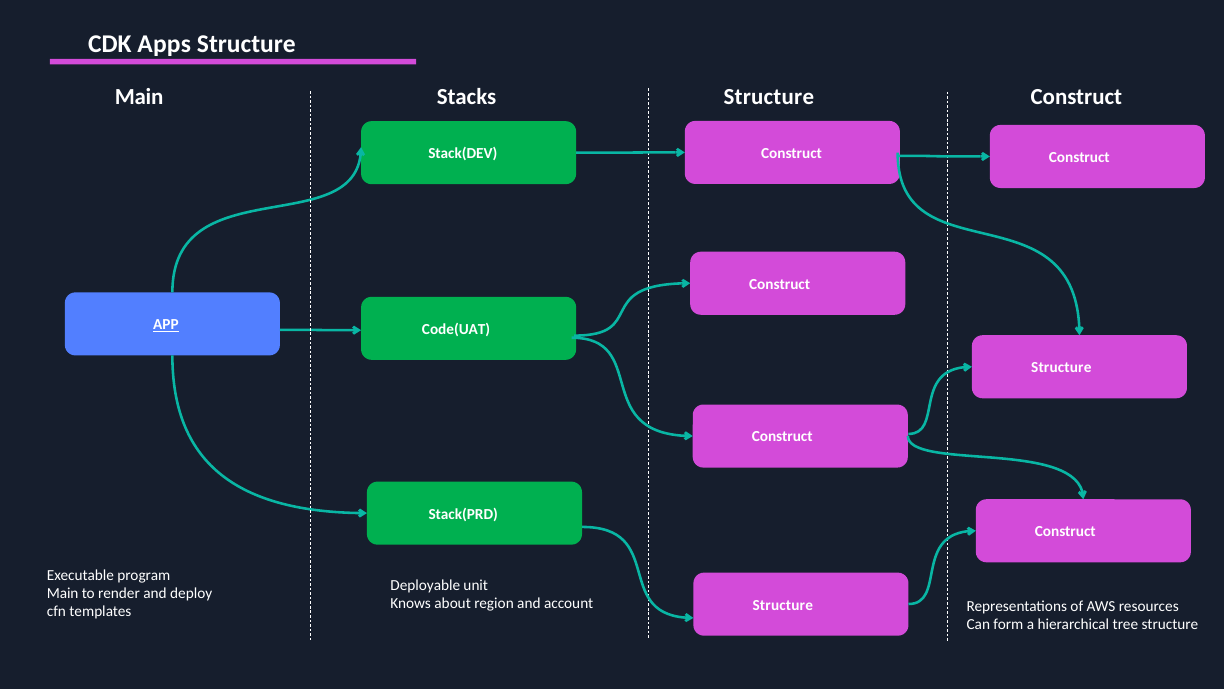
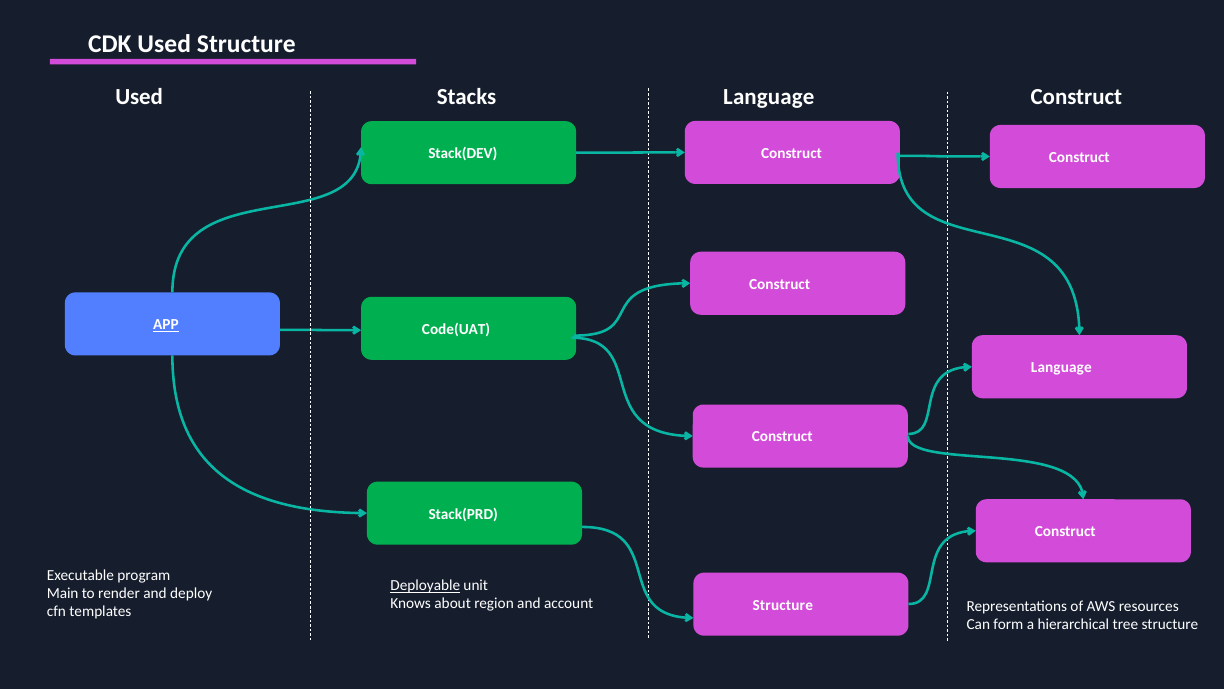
CDK Apps: Apps -> Used (164, 44)
Main: Main -> Used (139, 97)
Stacks Structure: Structure -> Language (769, 97)
Structure: Structure -> Language (1061, 367)
Deployable underline: none -> present (425, 585)
